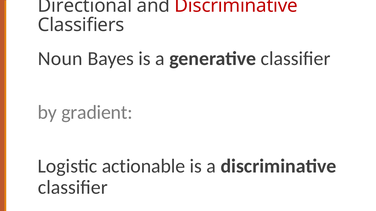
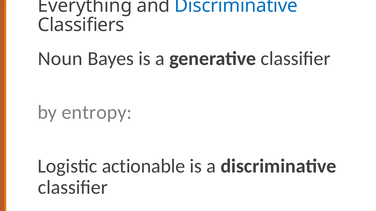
Directional: Directional -> Everything (85, 6)
Discriminative colour: red -> blue (236, 6)
gradient: gradient -> entropy (97, 113)
